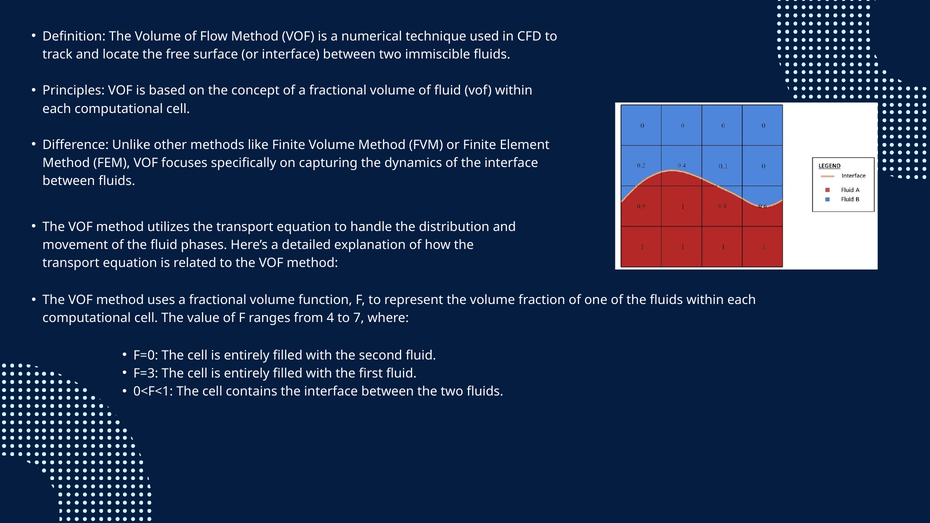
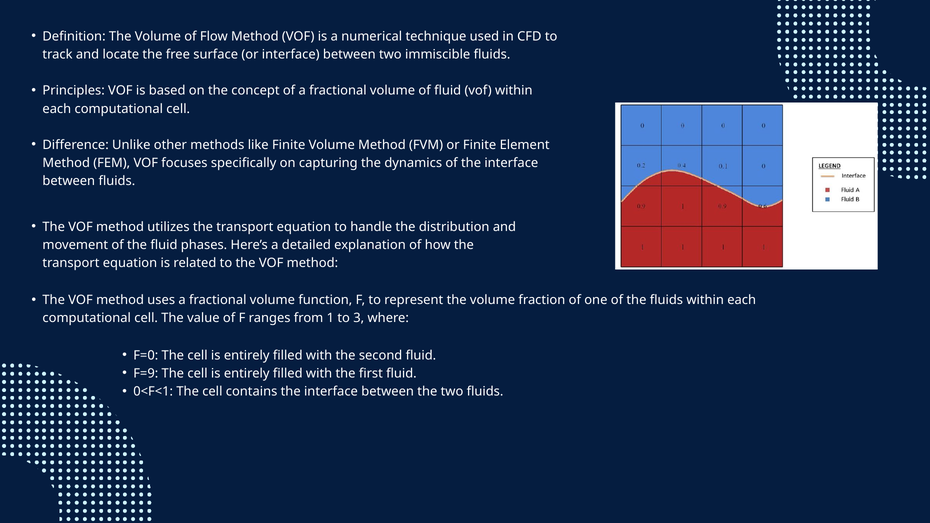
4: 4 -> 1 (330, 318)
7: 7 -> 3 (359, 318)
F=3: F=3 -> F=9 (146, 374)
